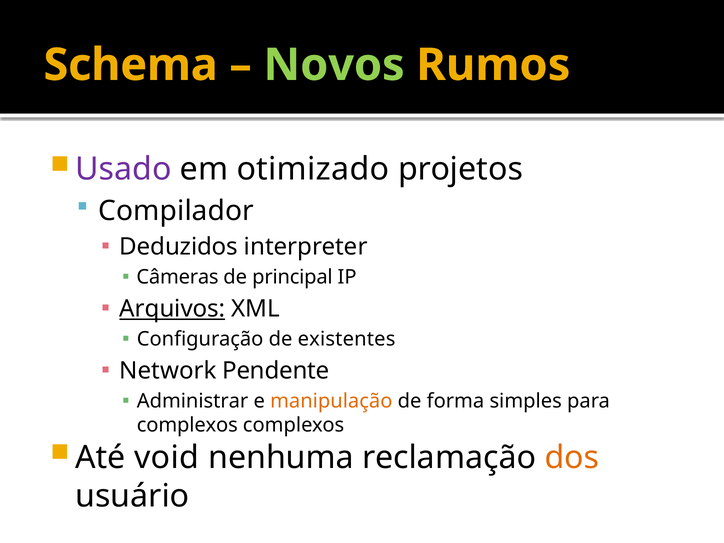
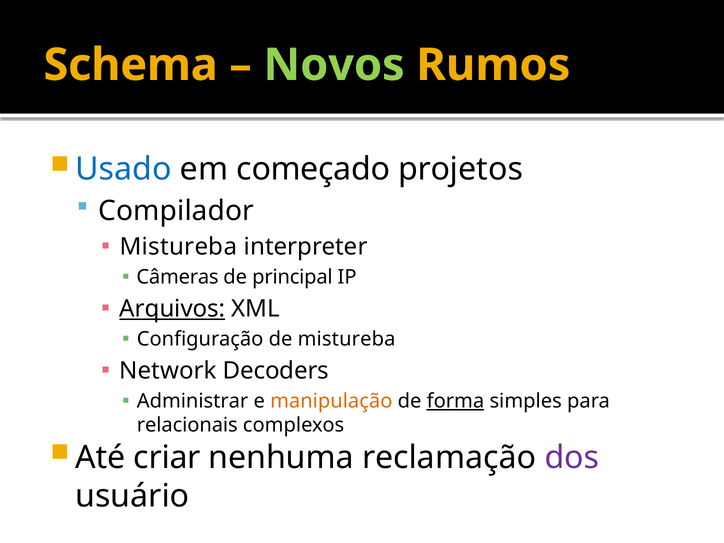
Usado colour: purple -> blue (123, 169)
otimizado: otimizado -> começado (313, 169)
Deduzidos: Deduzidos -> Mistureba (178, 247)
de existentes: existentes -> mistureba (347, 339)
Pendente: Pendente -> Decoders (276, 371)
forma underline: none -> present (455, 401)
complexos: complexos -> relacionais (187, 425)
void: void -> criar (167, 457)
dos colour: orange -> purple (572, 457)
